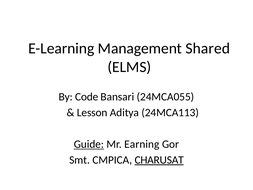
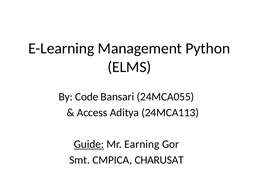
Shared: Shared -> Python (208, 48)
Lesson: Lesson -> Access (92, 113)
CHARUSAT underline: present -> none (159, 160)
